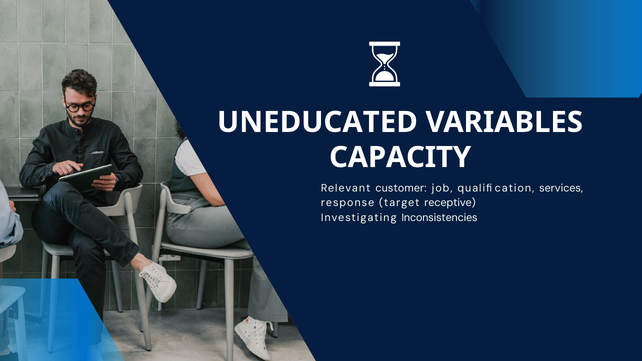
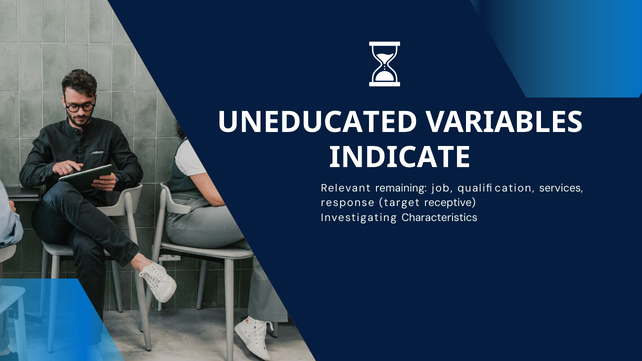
CAPACITY: CAPACITY -> INDICATE (400, 157)
customer: customer -> remaining (401, 188)
Inconsistencies: Inconsistencies -> Characteristics (439, 218)
